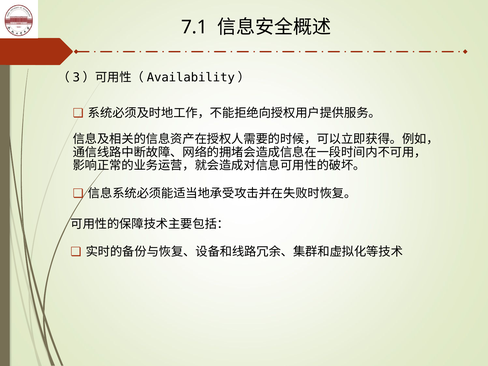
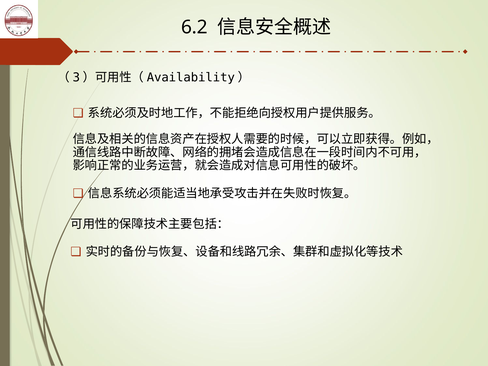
7.1: 7.1 -> 6.2 (194, 27)
